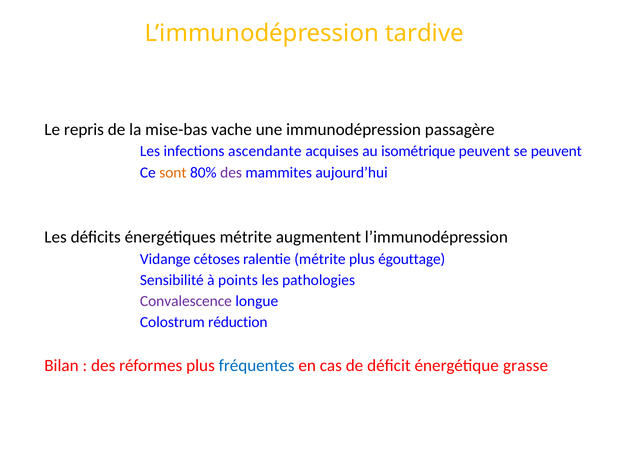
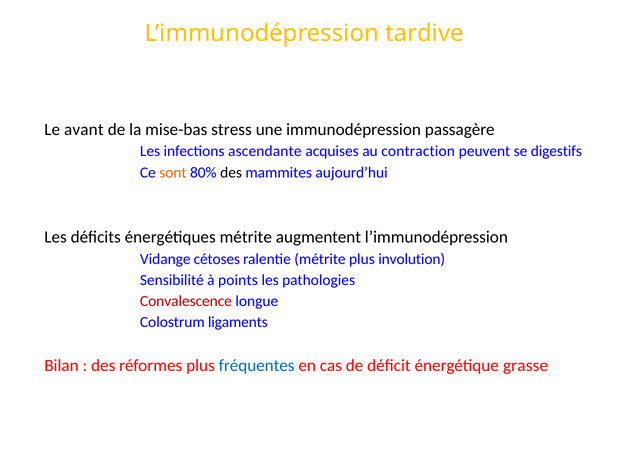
repris: repris -> avant (84, 129)
vache: vache -> stress (232, 129)
isométrique: isométrique -> contraction (418, 151)
se peuvent: peuvent -> digestifs (556, 151)
des colour: purple -> black (231, 172)
égouttage: égouttage -> involution (412, 259)
Convalescence colour: purple -> red (186, 301)
réduction: réduction -> ligaments (238, 322)
